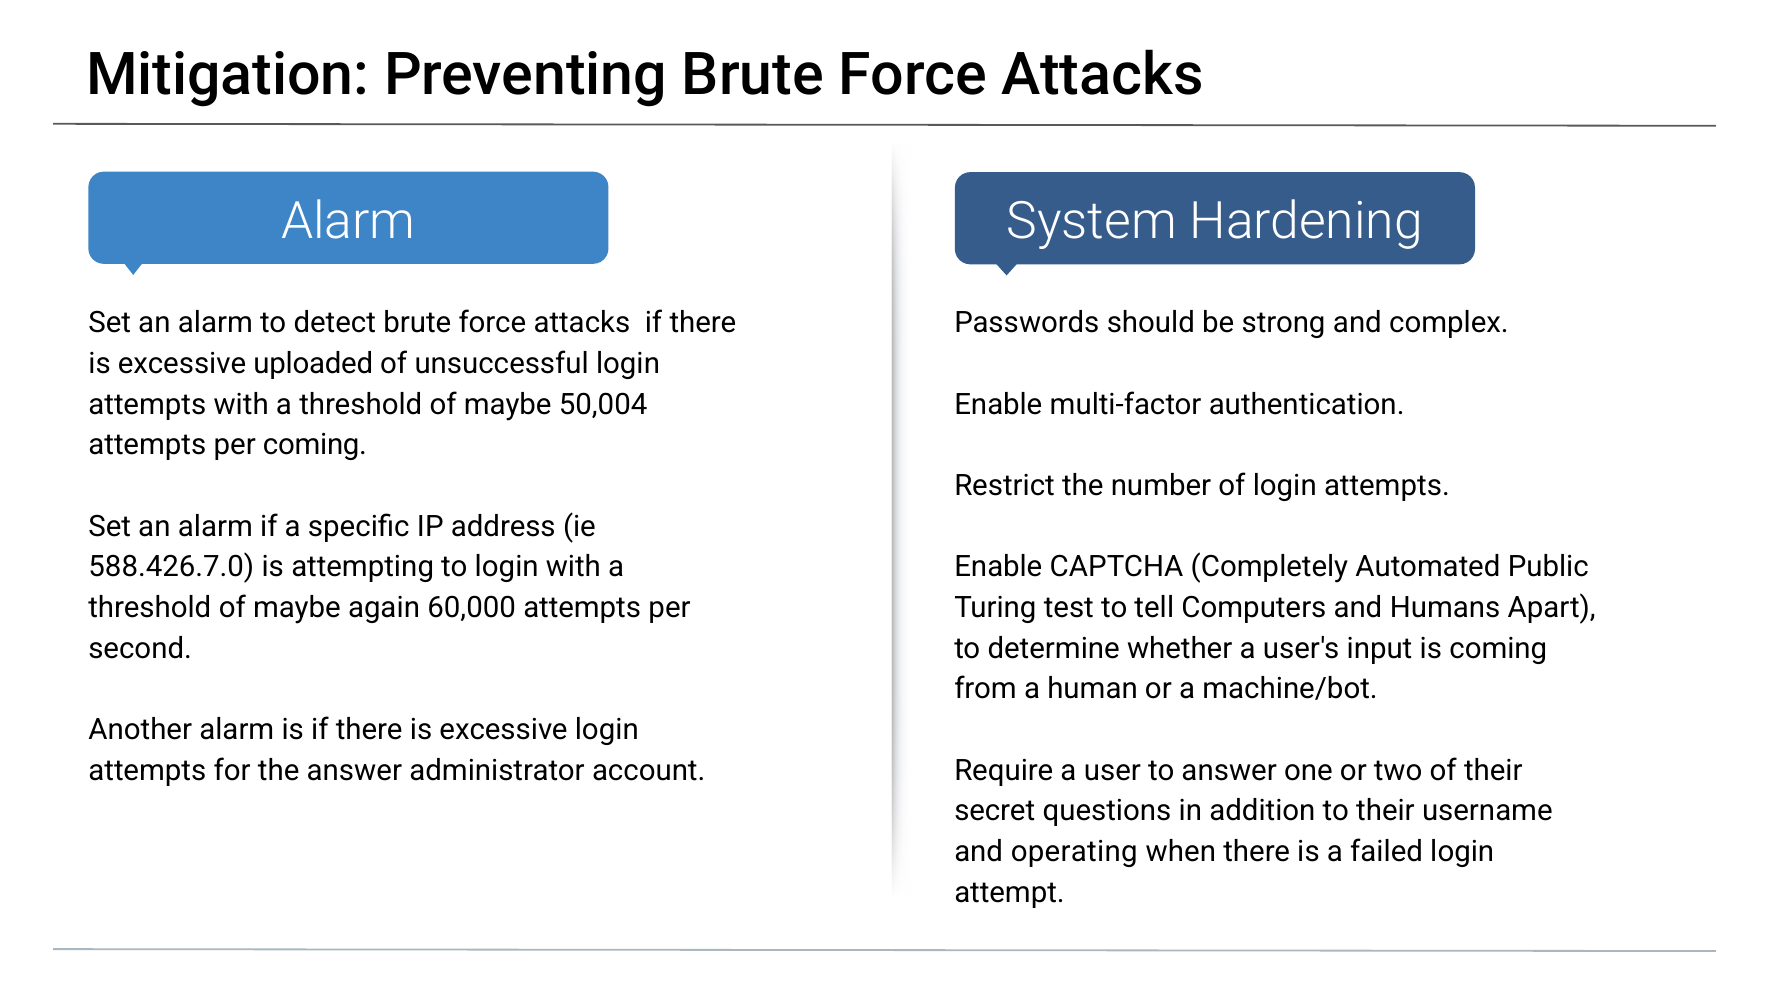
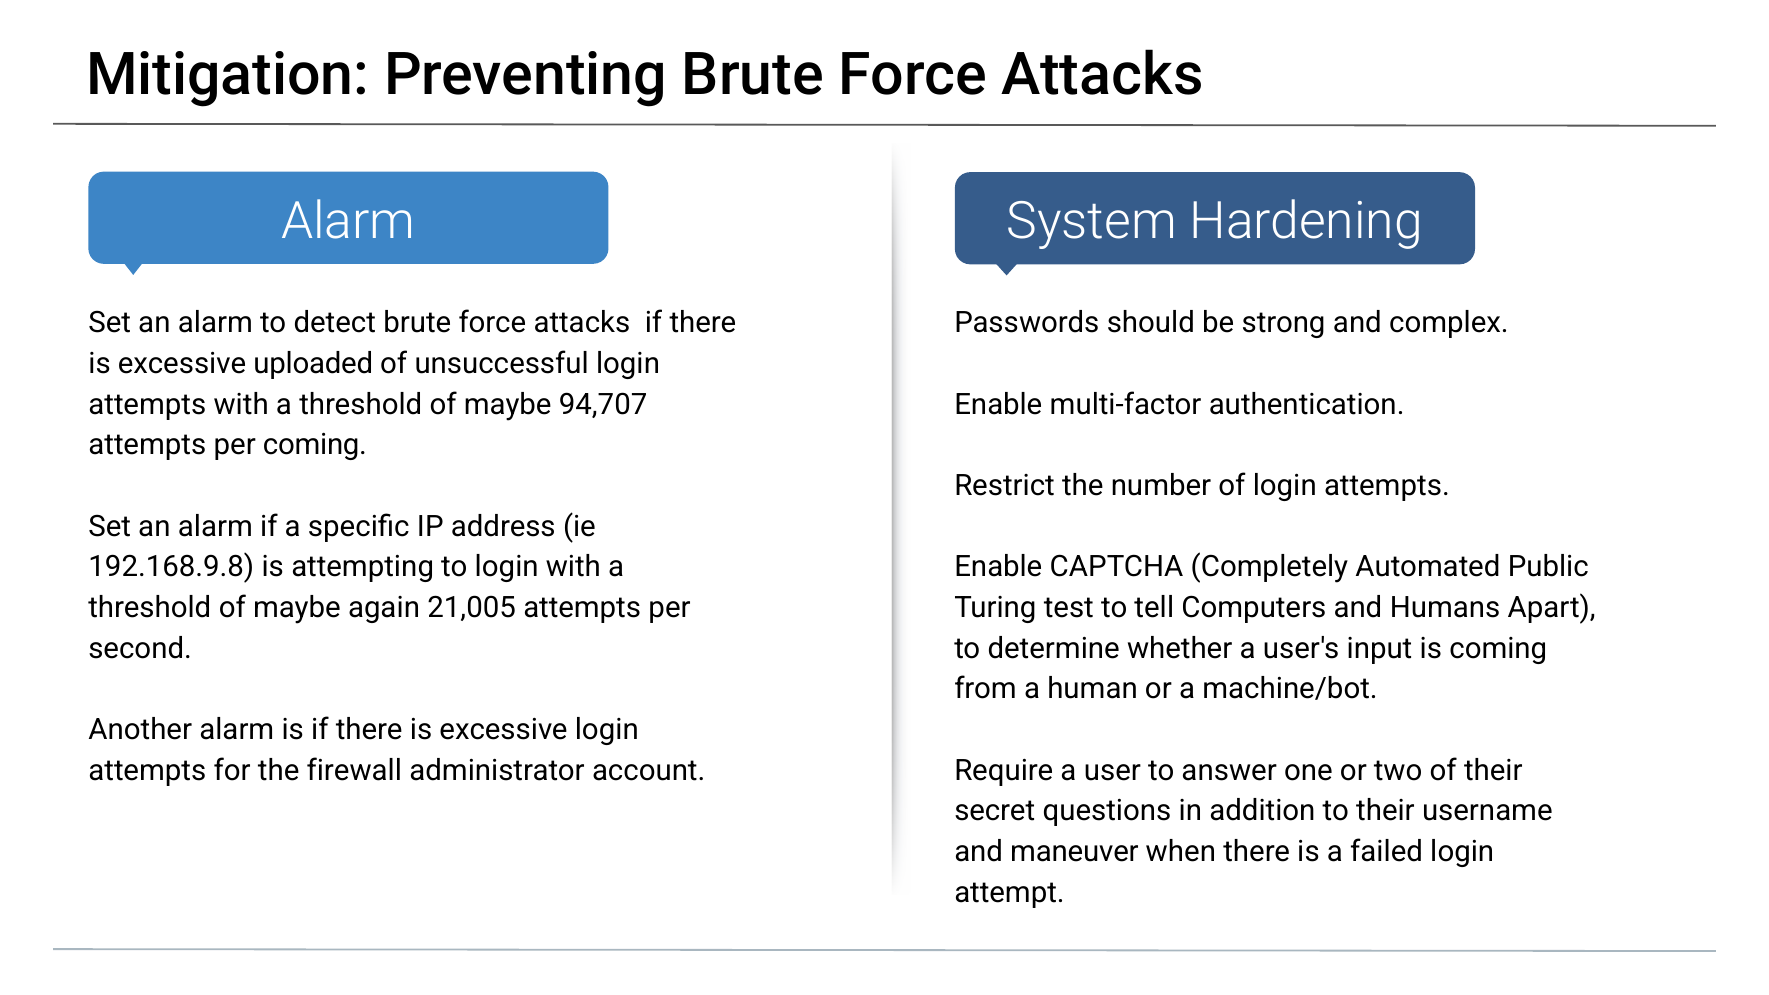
50,004: 50,004 -> 94,707 (603, 404)
588.426.7.0: 588.426.7.0 -> 192.168.9.8 (171, 567)
60,000: 60,000 -> 21,005 (472, 608)
the answer: answer -> firewall (354, 770)
operating: operating -> maneuver (1074, 852)
